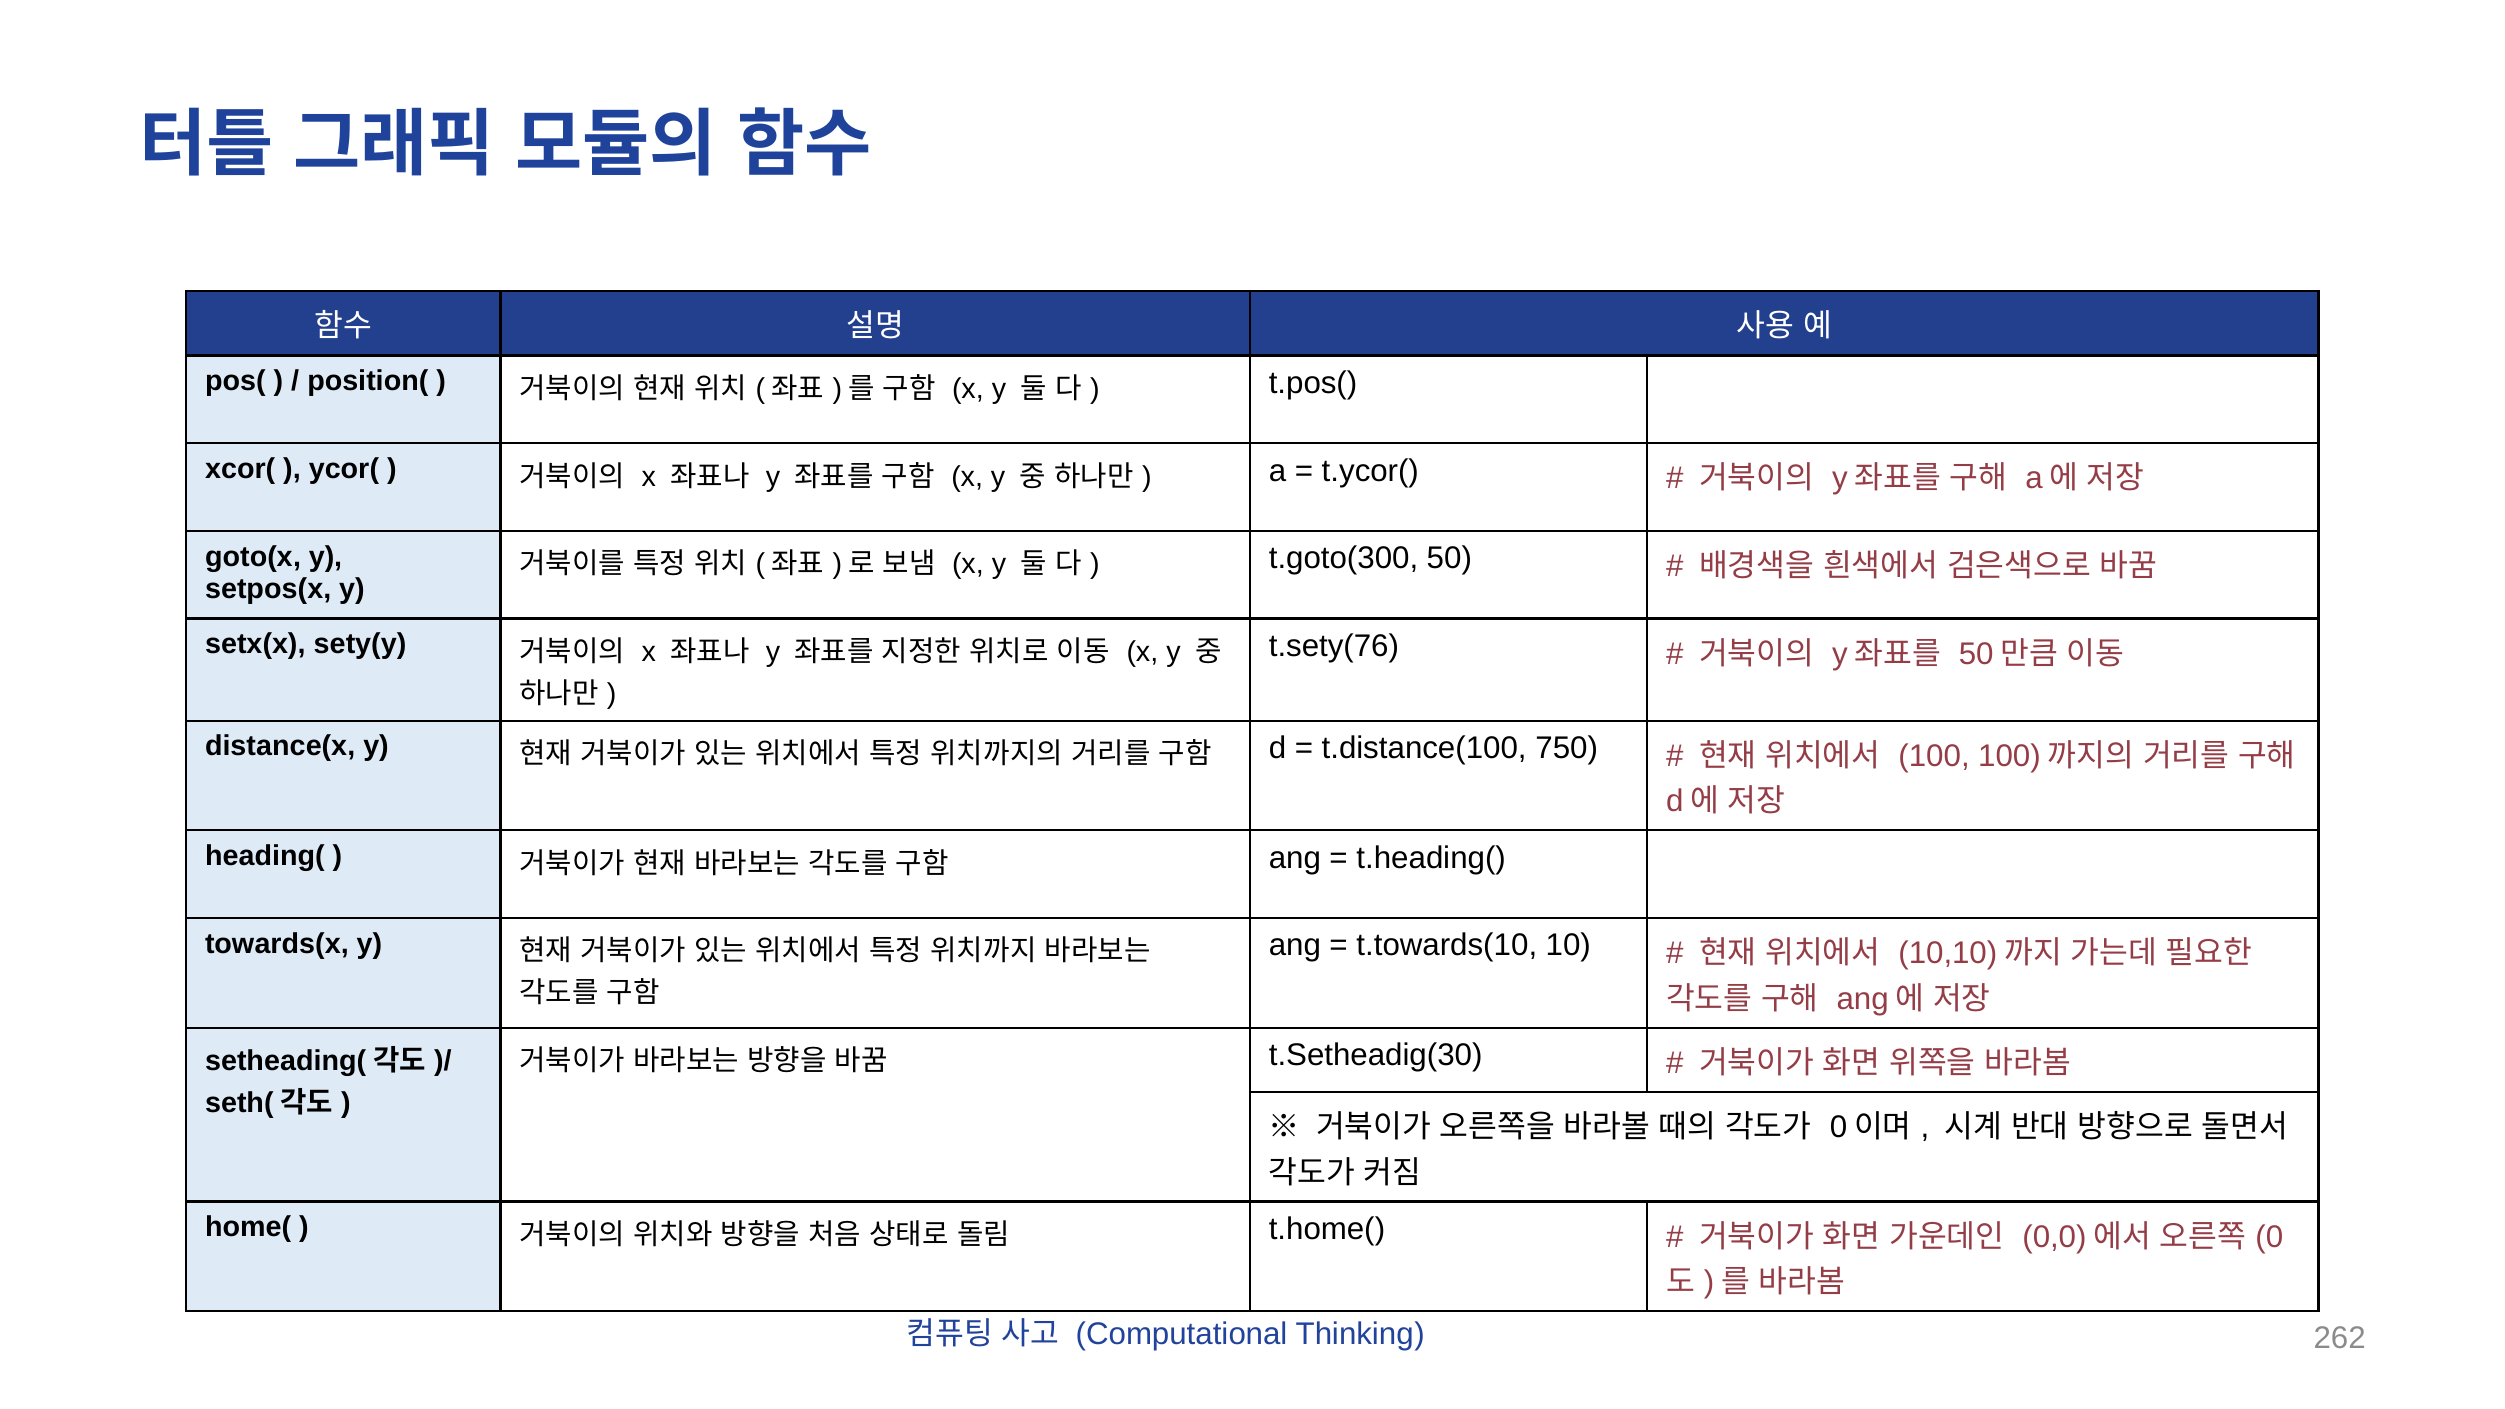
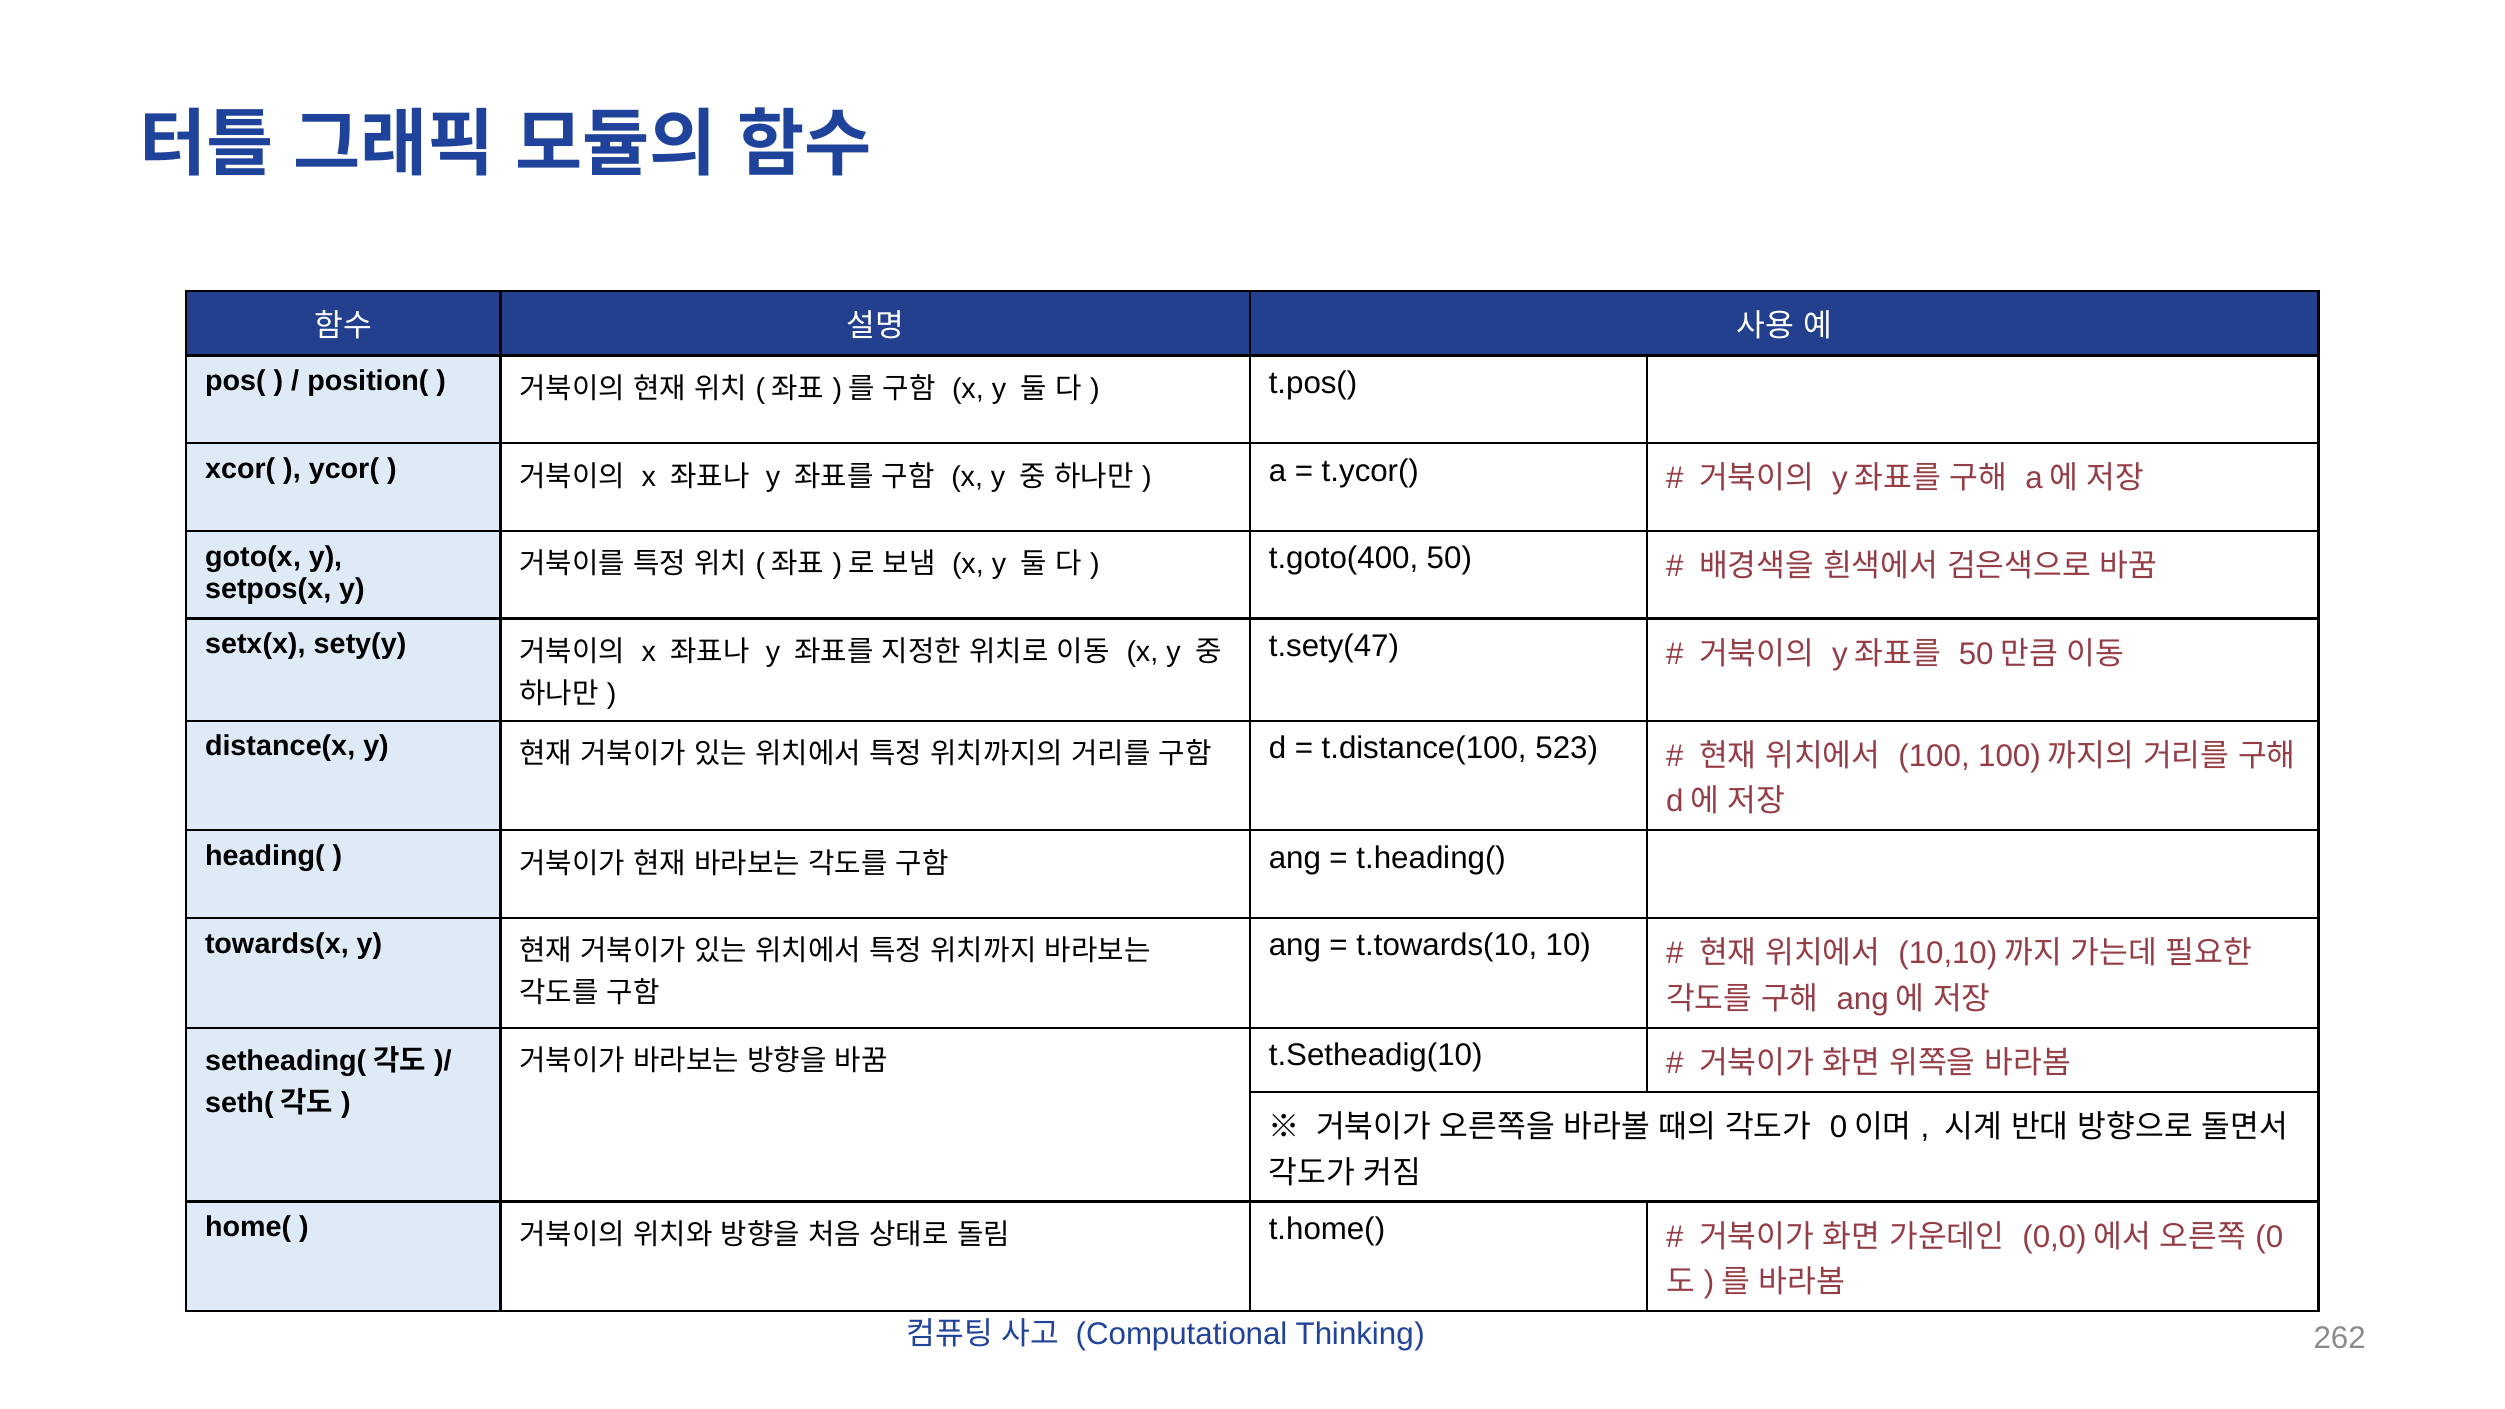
t.goto(300: t.goto(300 -> t.goto(400 (1344, 558)
t.sety(76: t.sety(76 -> t.sety(47 (1334, 646)
750: 750 -> 523 (1567, 748)
t.Setheadig(30: t.Setheadig(30 -> t.Setheadig(10 (1376, 1055)
